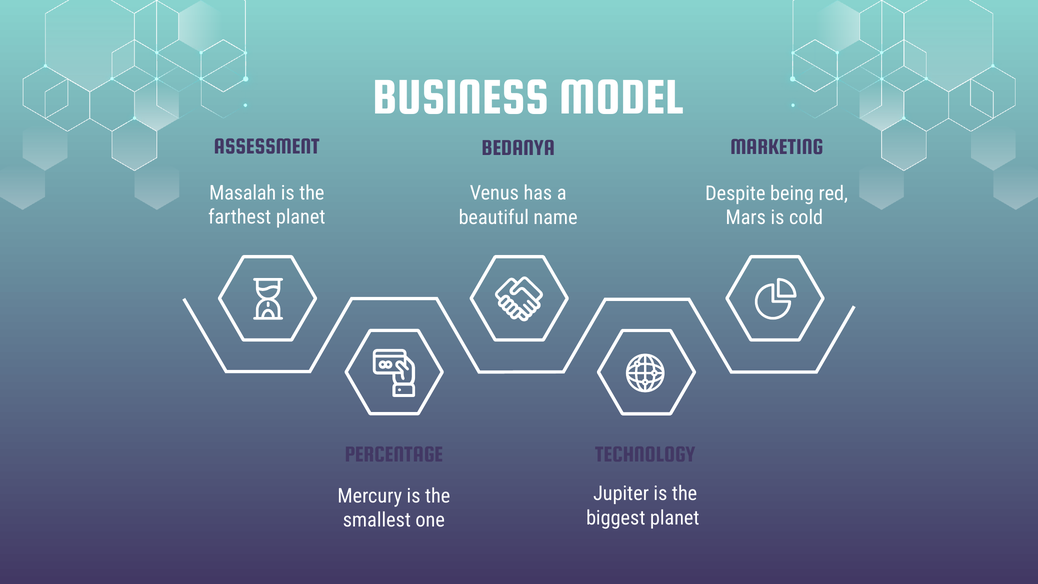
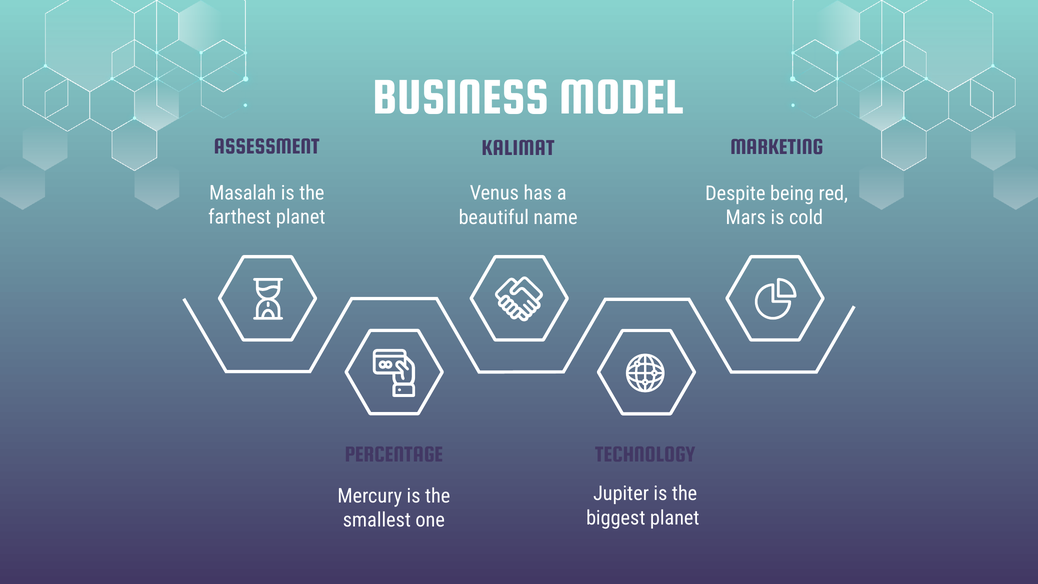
BEDANYA: BEDANYA -> KALIMAT (518, 148)
